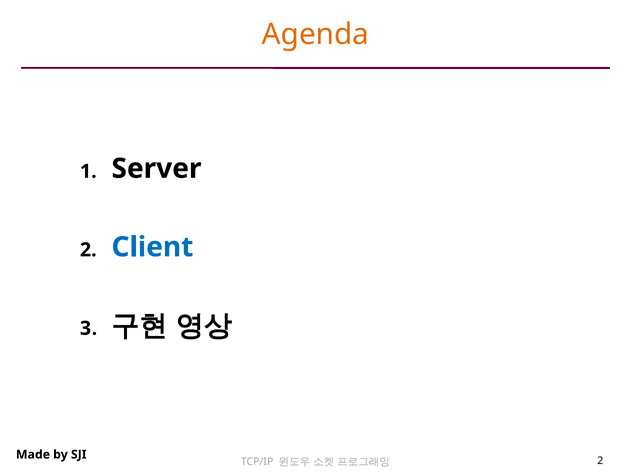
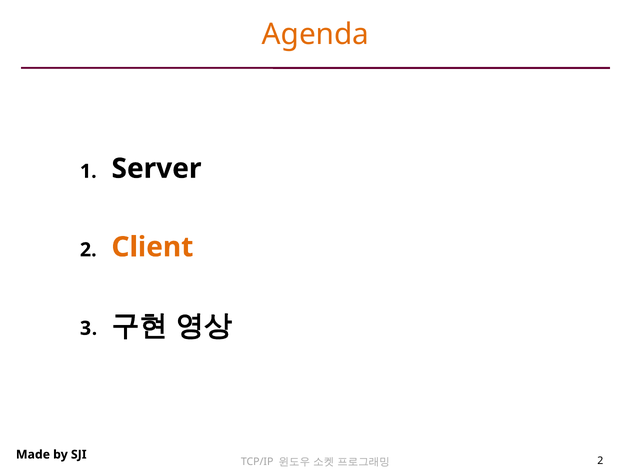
Client colour: blue -> orange (152, 247)
